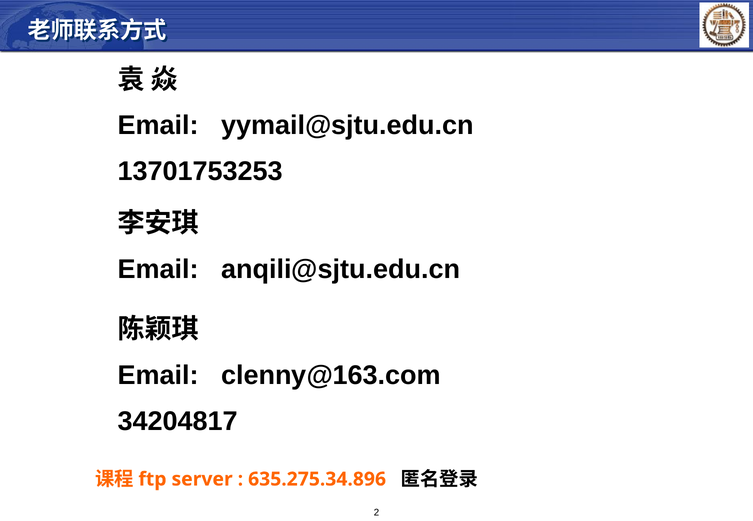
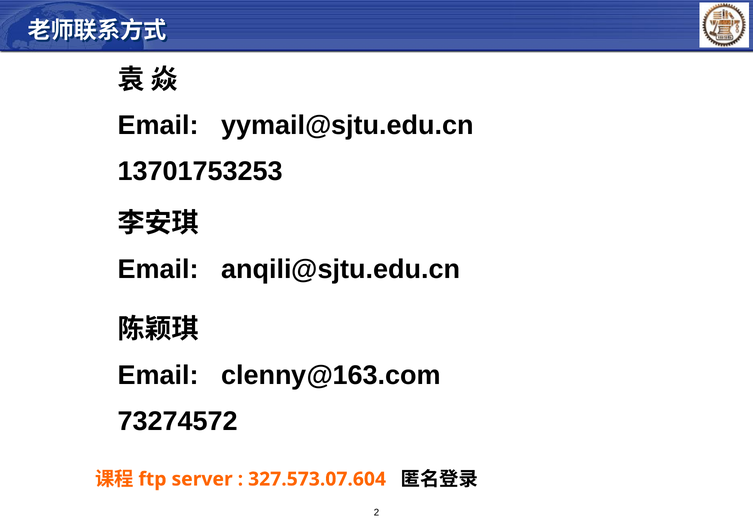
34204817: 34204817 -> 73274572 (178, 422)
635.275.34.896: 635.275.34.896 -> 327.573.07.604 (317, 479)
